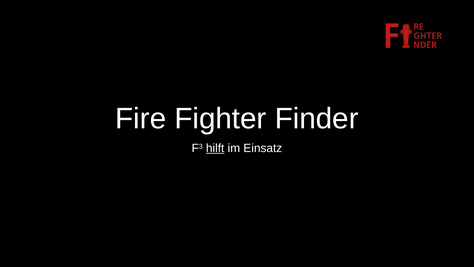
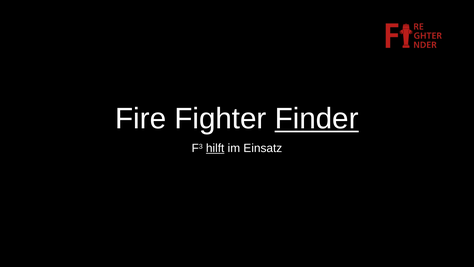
Finder underline: none -> present (317, 118)
